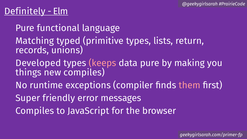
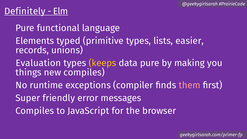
Matching: Matching -> Elements (35, 41)
return: return -> easier (190, 41)
Developed: Developed -> Evaluation (38, 63)
keeps colour: pink -> yellow (102, 63)
